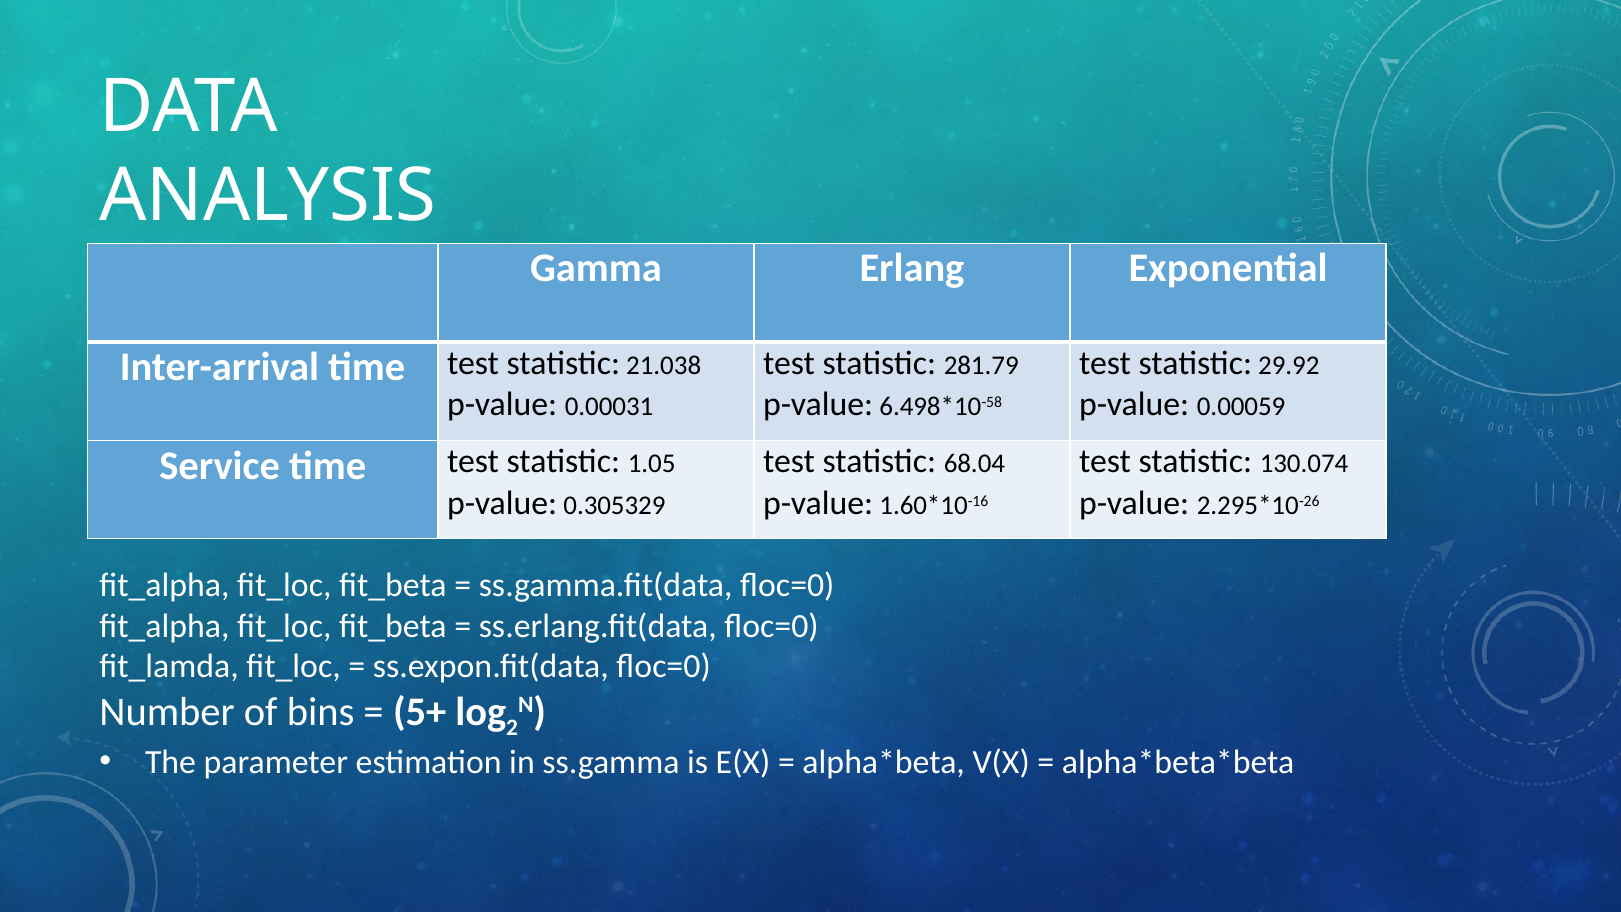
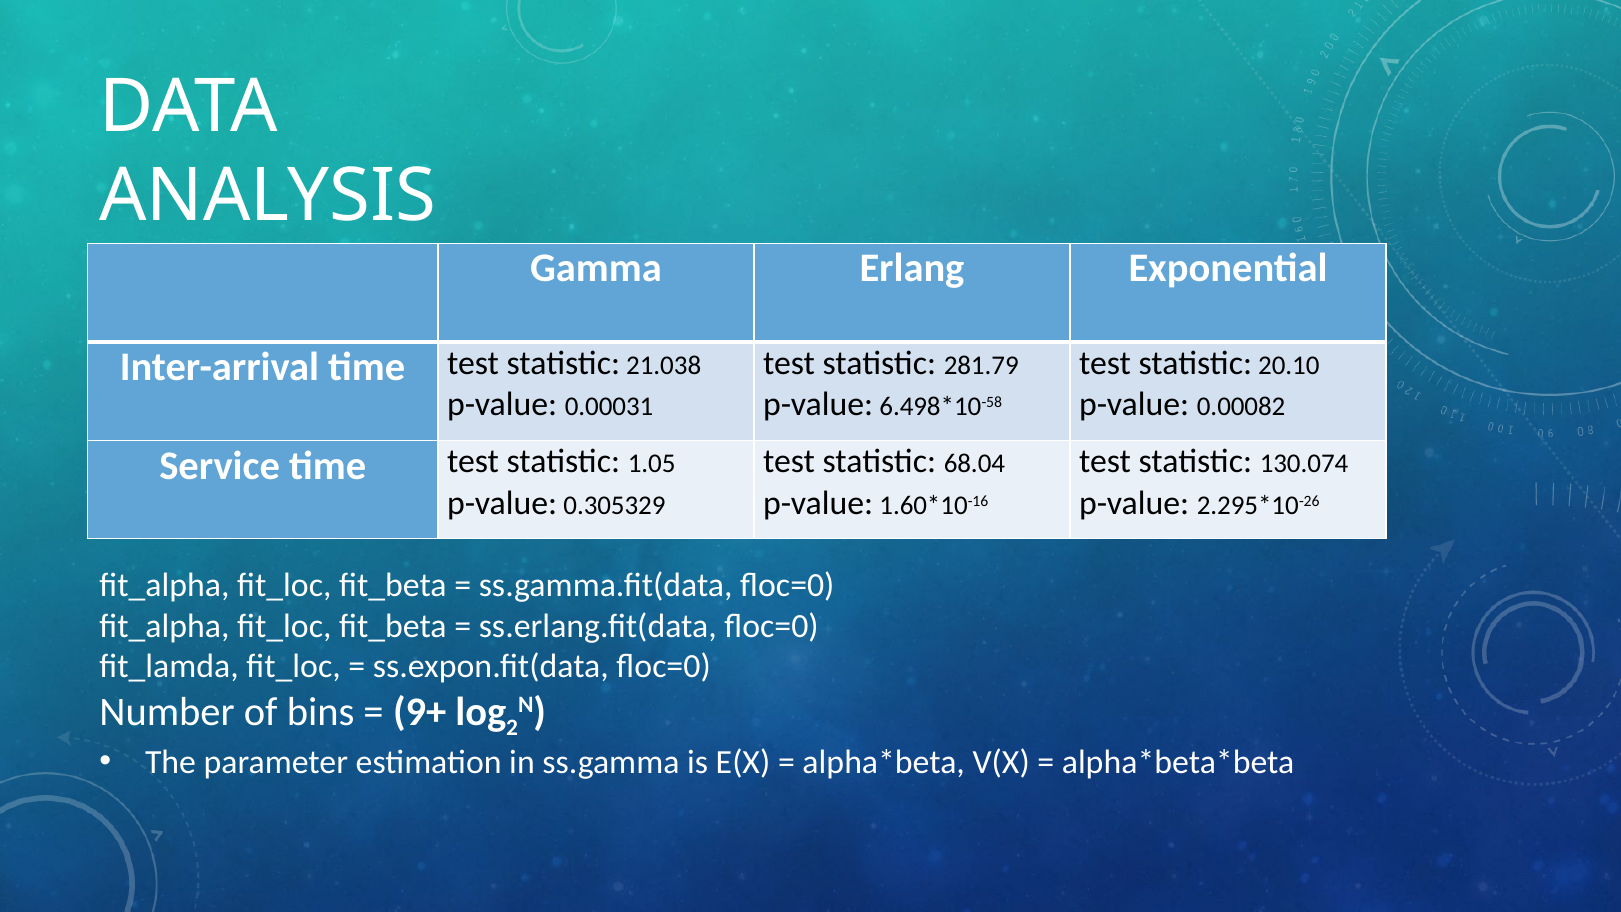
29.92: 29.92 -> 20.10 (1289, 365)
0.00059: 0.00059 -> 0.00082 (1241, 407)
5+: 5+ -> 9+ (420, 712)
